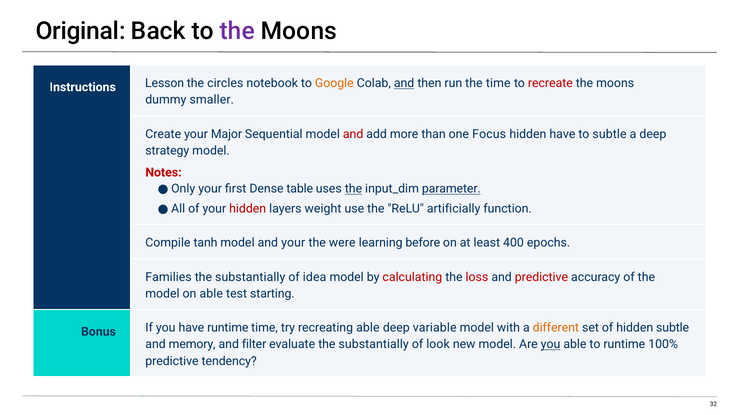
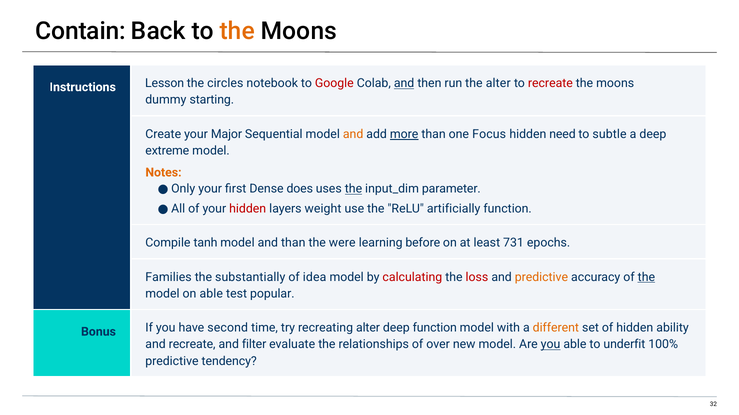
Original: Original -> Contain (81, 31)
the colour: purple -> orange (237, 31)
Google colour: orange -> red (334, 83)
the time: time -> alter (498, 83)
smaller: smaller -> starting (212, 100)
and colour: red -> orange (353, 134)
more underline: none -> present (404, 134)
hidden have: have -> need (562, 134)
strategy: strategy -> extreme (167, 151)
Notes colour: red -> orange (163, 173)
table: table -> does (300, 189)
parameter underline: present -> none (451, 189)
and your: your -> than (293, 243)
400: 400 -> 731 (514, 243)
predictive colour: red -> orange (541, 278)
the underline: none -> present (646, 278)
starting: starting -> popular (272, 294)
have runtime: runtime -> second (228, 328)
recreating able: able -> alter (368, 328)
deep variable: variable -> function (435, 328)
hidden subtle: subtle -> ability (673, 328)
and memory: memory -> recreate (192, 345)
evaluate the substantially: substantially -> relationships (374, 345)
look: look -> over (438, 345)
to runtime: runtime -> underfit (624, 345)
